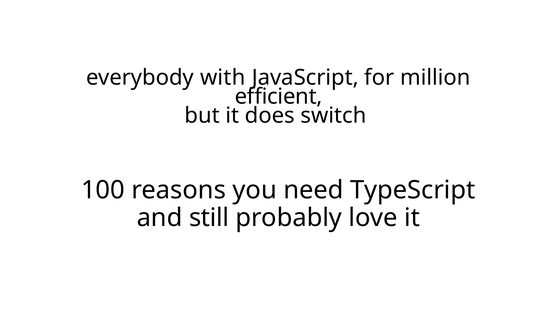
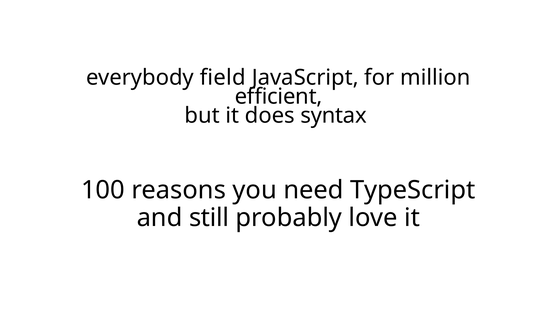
with: with -> field (223, 78)
switch: switch -> syntax (334, 116)
